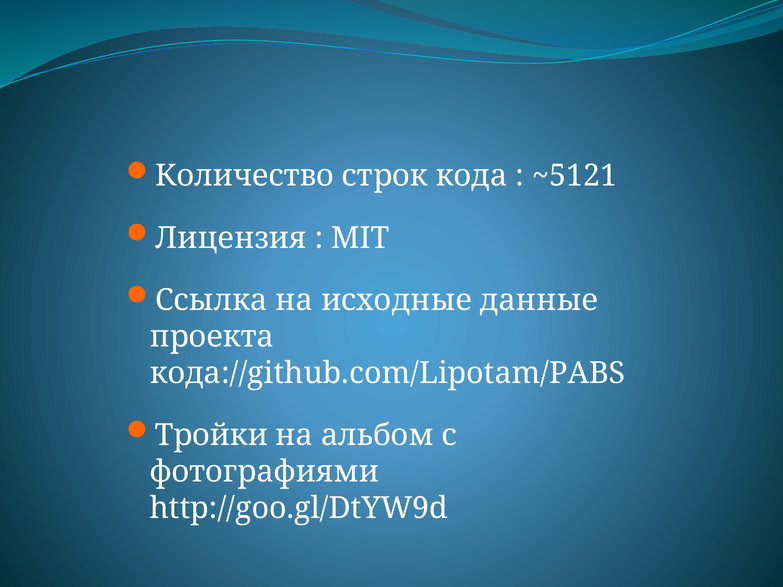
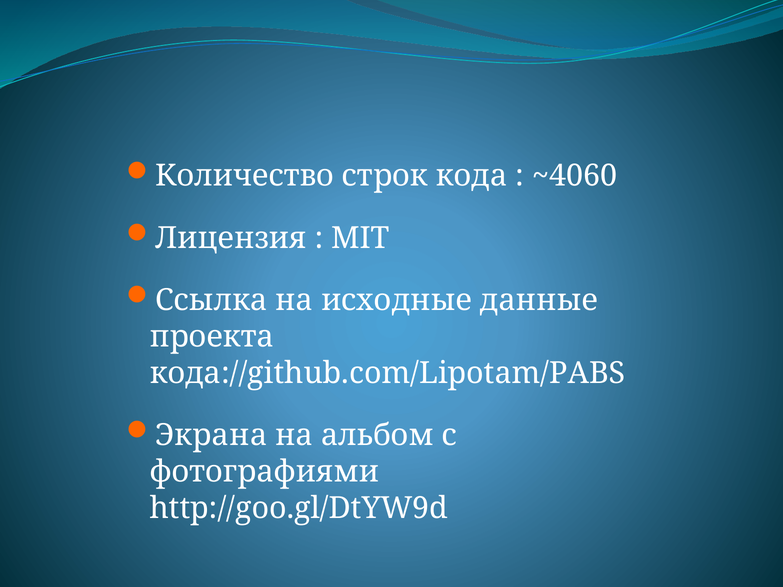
~5121: ~5121 -> ~4060 (575, 176)
Тройки: Тройки -> Экрана (211, 435)
